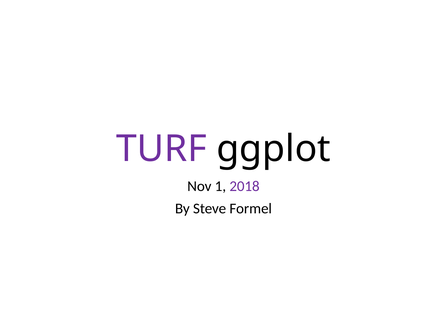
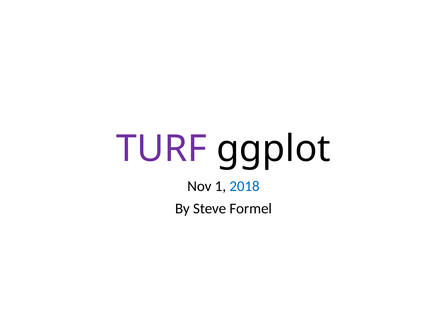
2018 colour: purple -> blue (245, 186)
